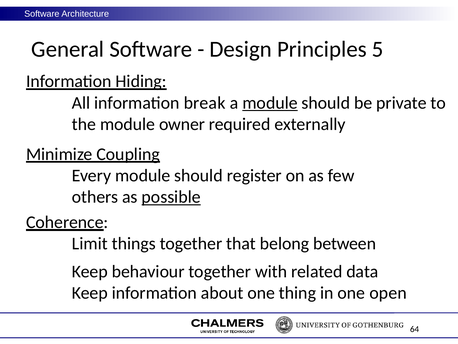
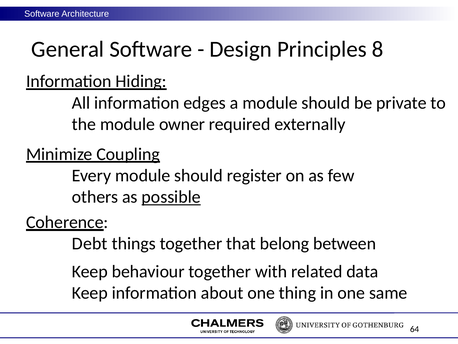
5: 5 -> 8 (378, 49)
break: break -> edges (205, 103)
module underline: present -> none (270, 103)
Limit: Limit -> Debt (90, 243)
open: open -> same (388, 293)
